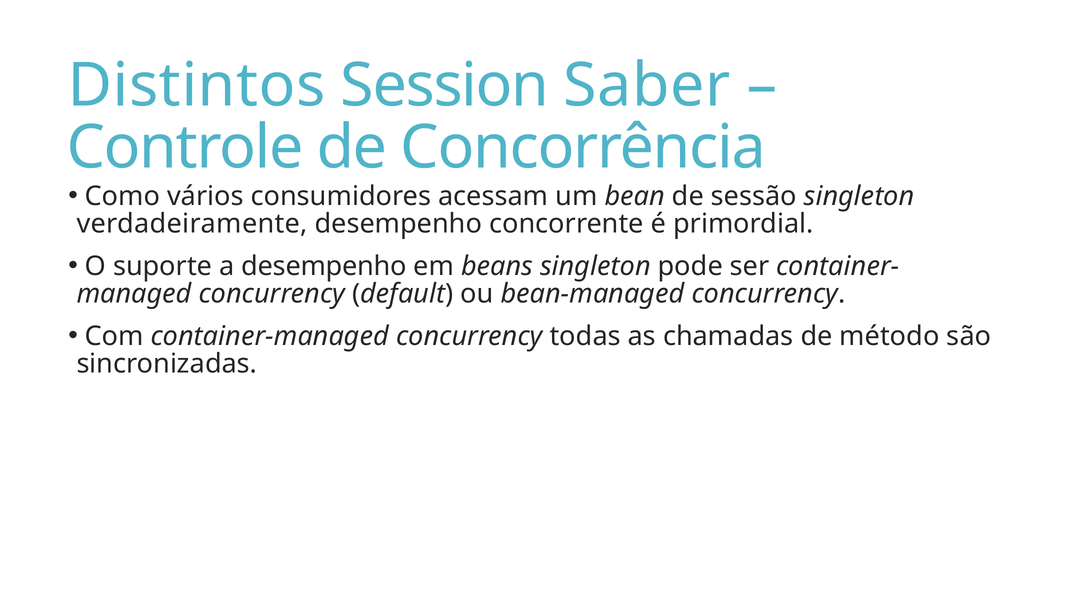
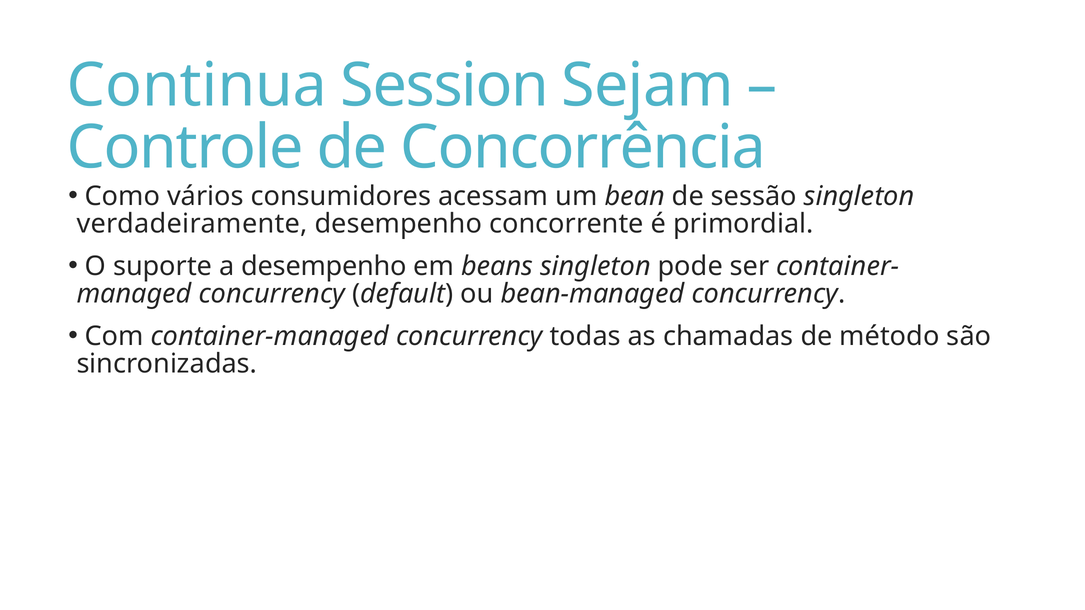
Distintos: Distintos -> Continua (197, 86)
Saber: Saber -> Sejam (647, 86)
